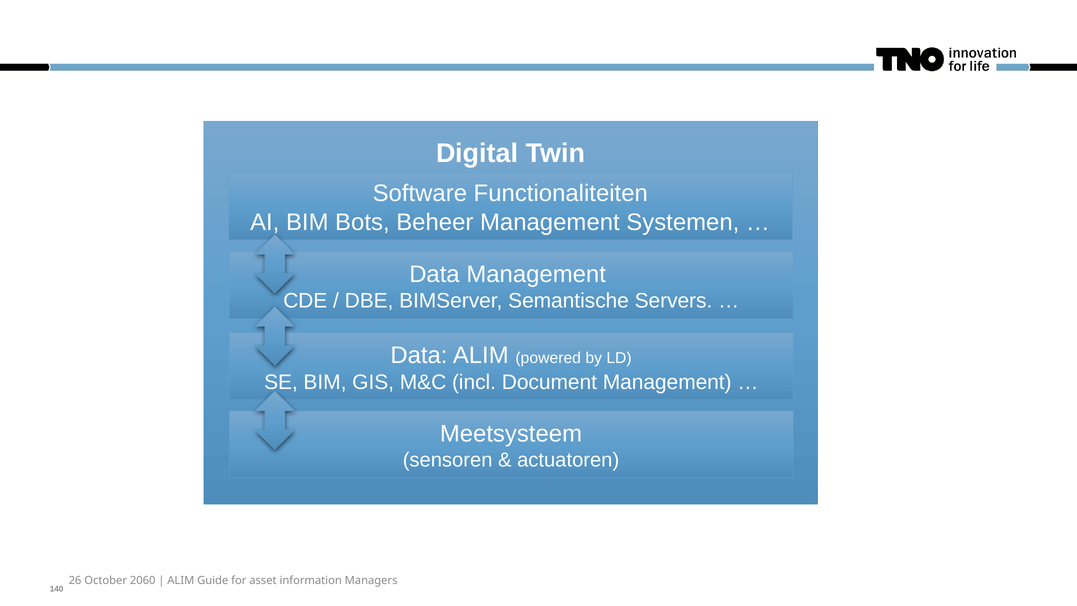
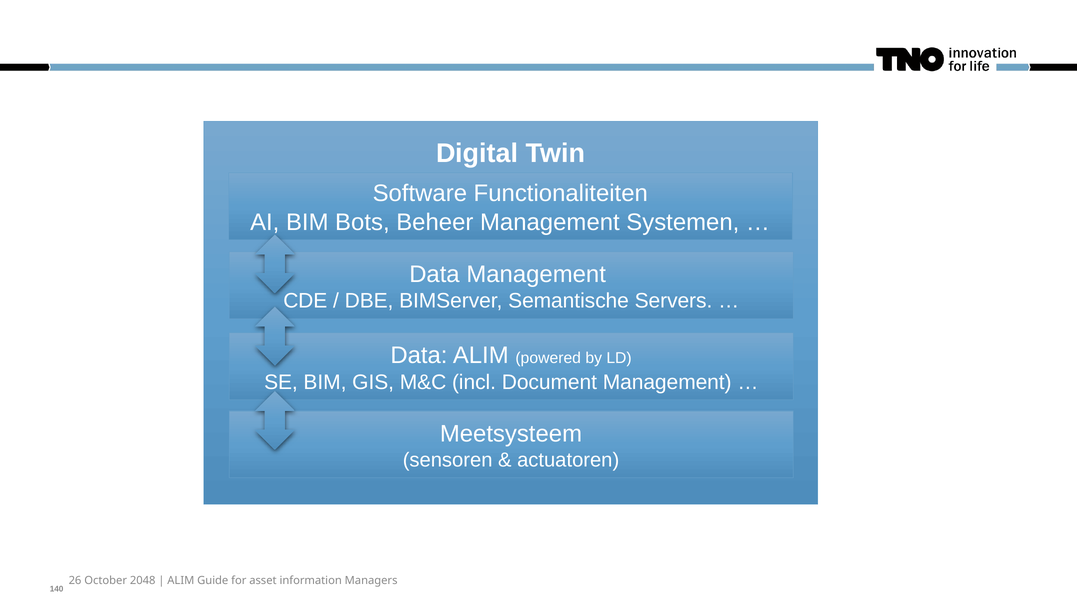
2060: 2060 -> 2048 (143, 581)
